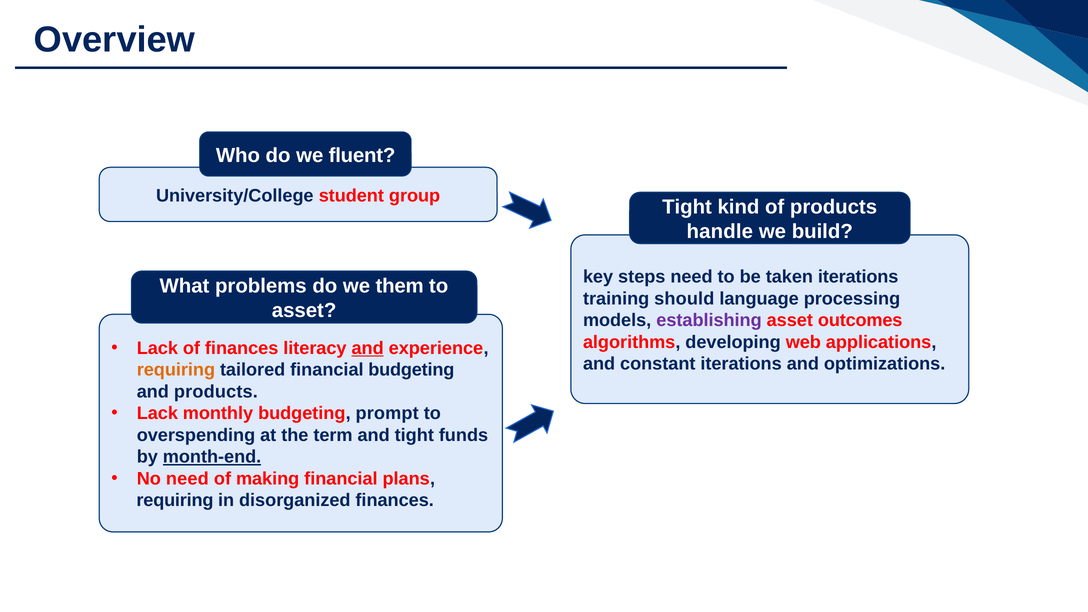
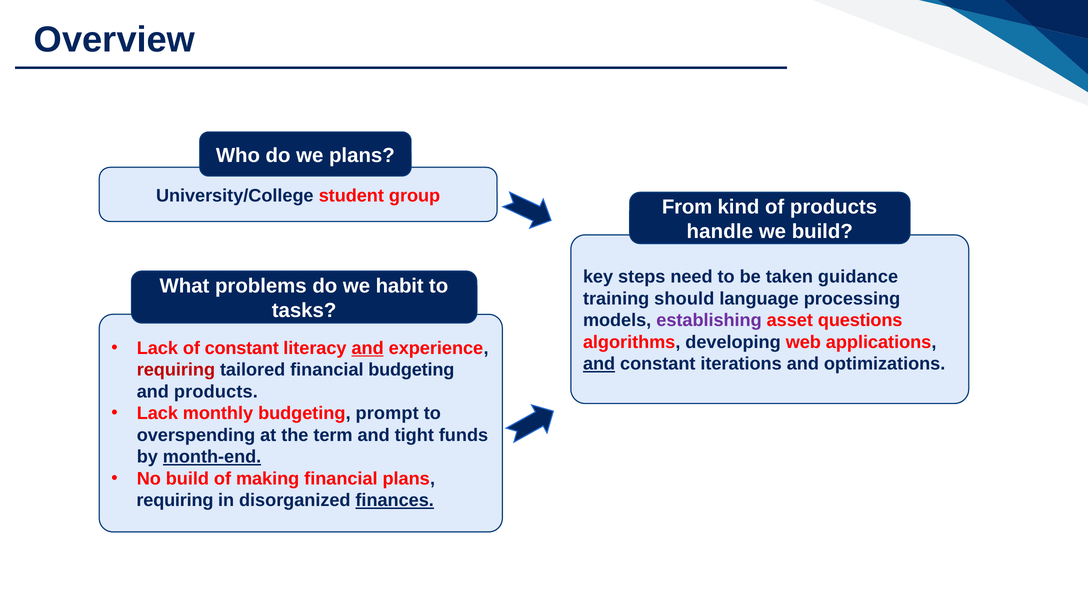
we fluent: fluent -> plans (362, 155)
Tight: Tight -> From (687, 207)
taken iterations: iterations -> guidance (858, 277)
them: them -> habit (400, 286)
asset: asset -> tasks (304, 311)
outcomes: outcomes -> questions (860, 320)
of finances: finances -> constant (242, 348)
and underline: none -> present (599, 364)
requiring colour: orange -> red (176, 370)
No need: need -> build (187, 479)
finances underline: none -> present (395, 500)
